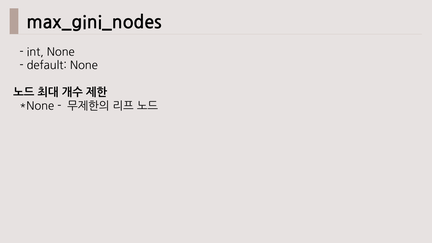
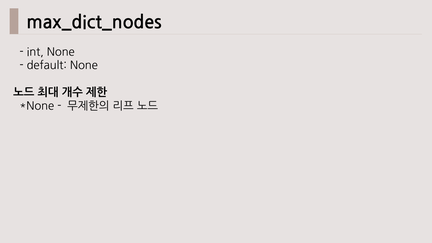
max_gini_nodes: max_gini_nodes -> max_dict_nodes (94, 23)
